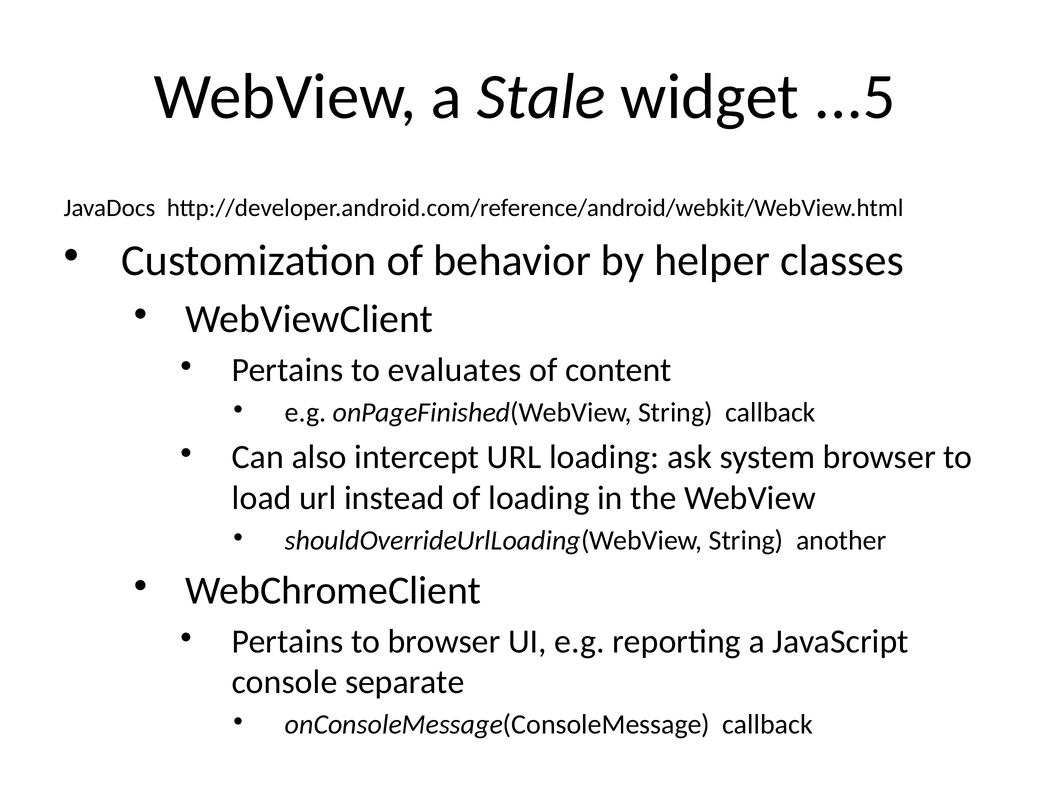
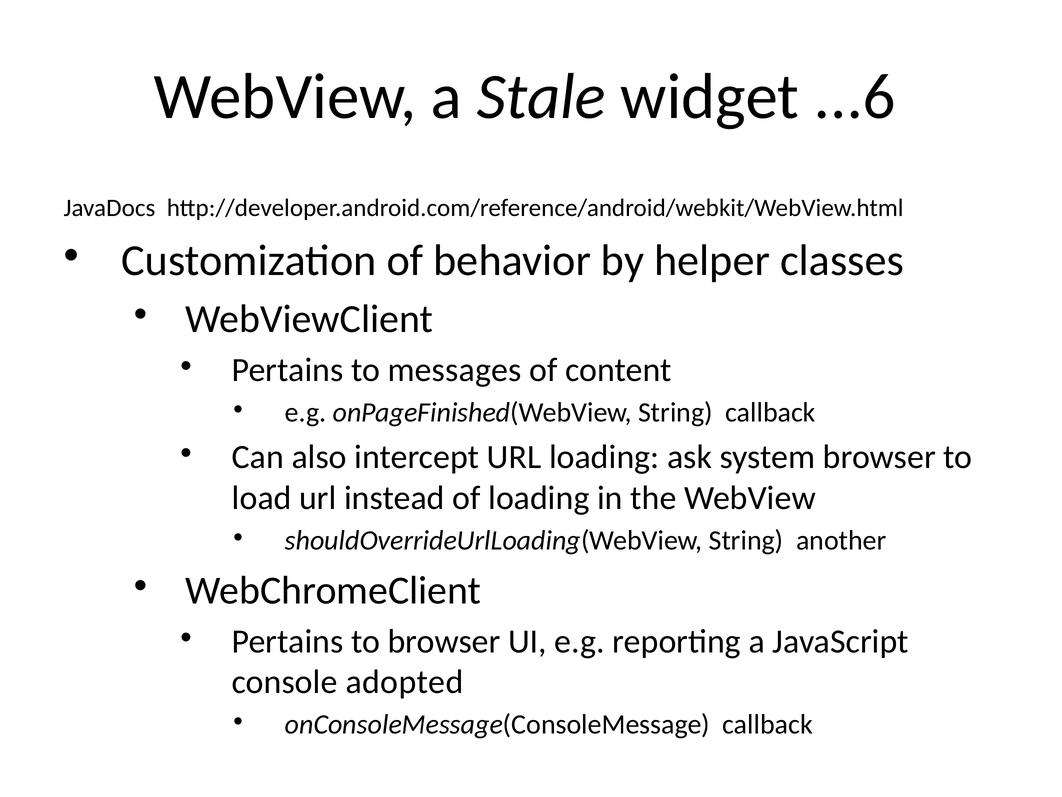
...5: ...5 -> ...6 (855, 97)
evaluates: evaluates -> messages (455, 370)
separate: separate -> adopted (405, 682)
